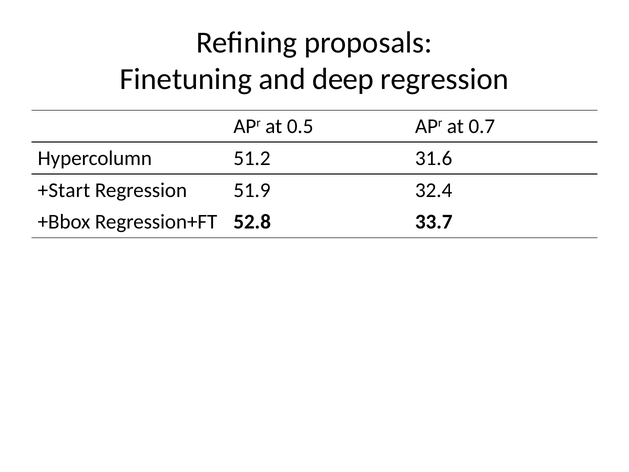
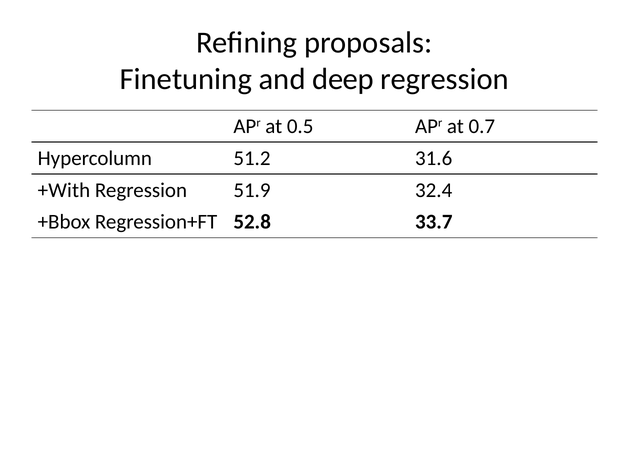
+Start: +Start -> +With (64, 190)
